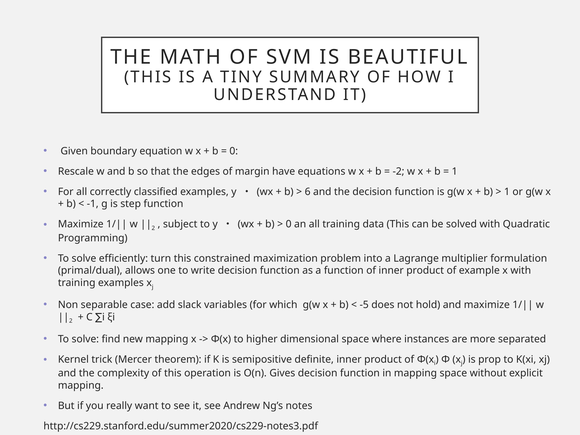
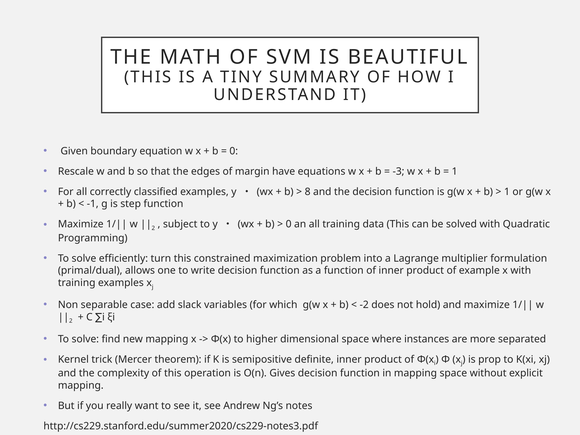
-2: -2 -> -3 (399, 171)
6: 6 -> 8 (308, 192)
-5: -5 -> -2 (364, 305)
